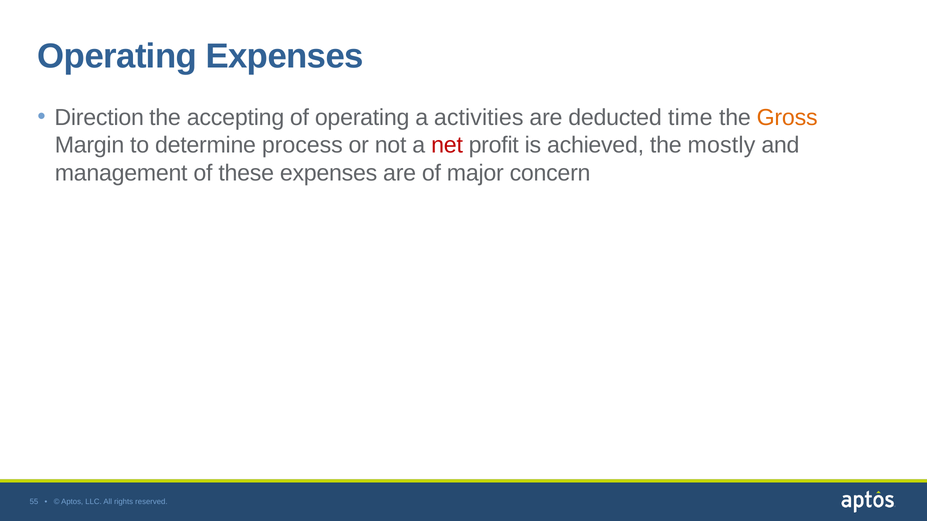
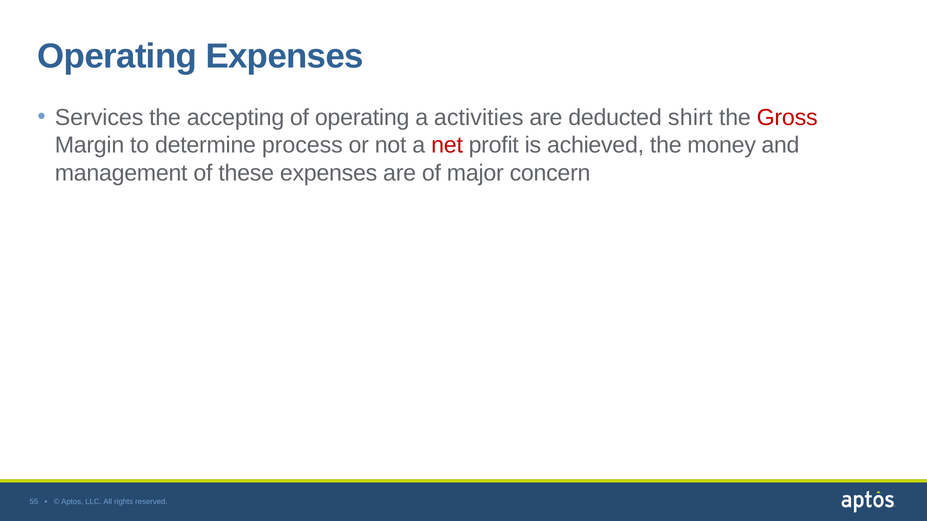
Direction: Direction -> Services (99, 118)
time: time -> shirt (690, 118)
Gross colour: orange -> red (787, 118)
mostly: mostly -> money (722, 145)
